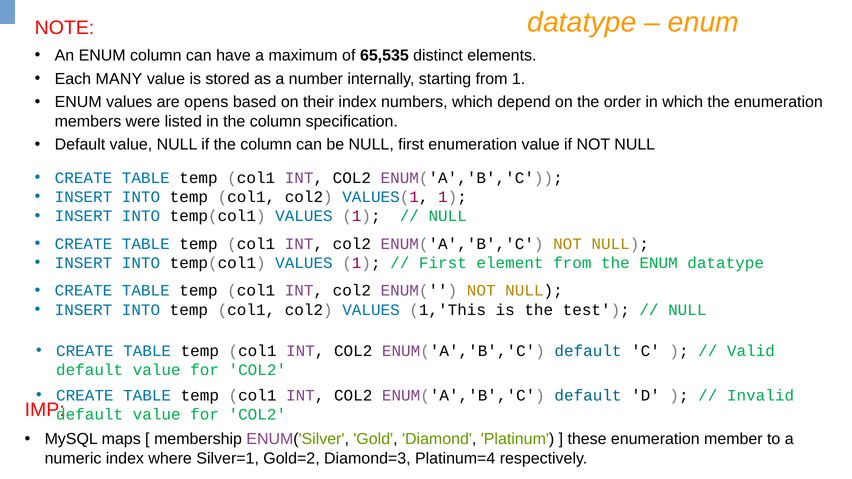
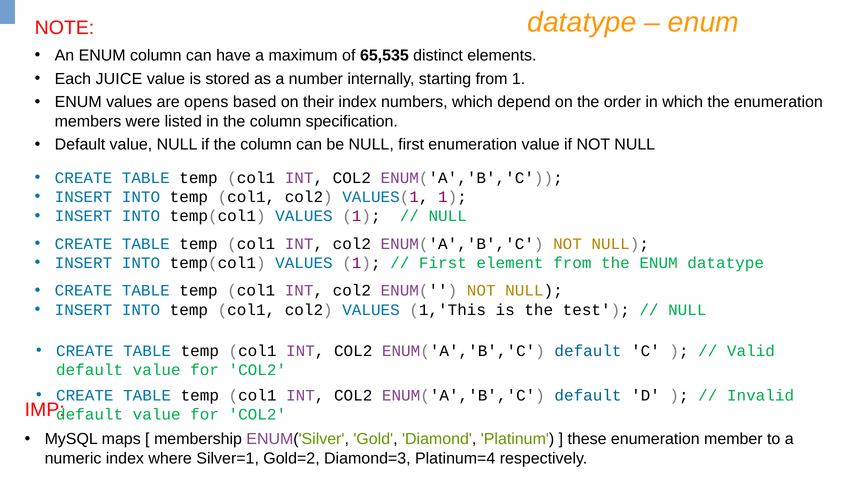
MANY: MANY -> JUICE (119, 79)
